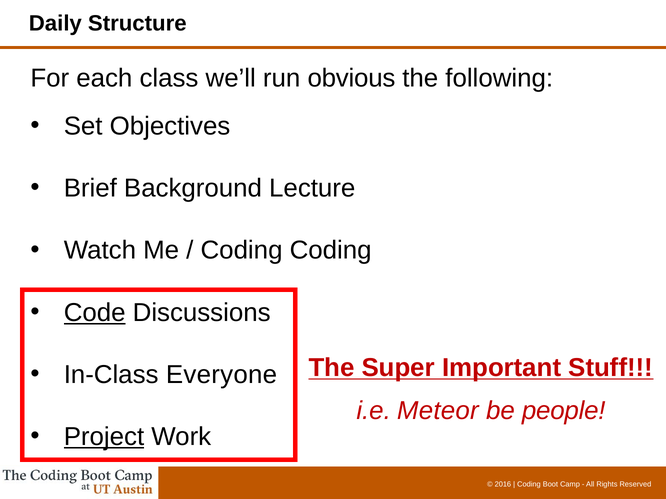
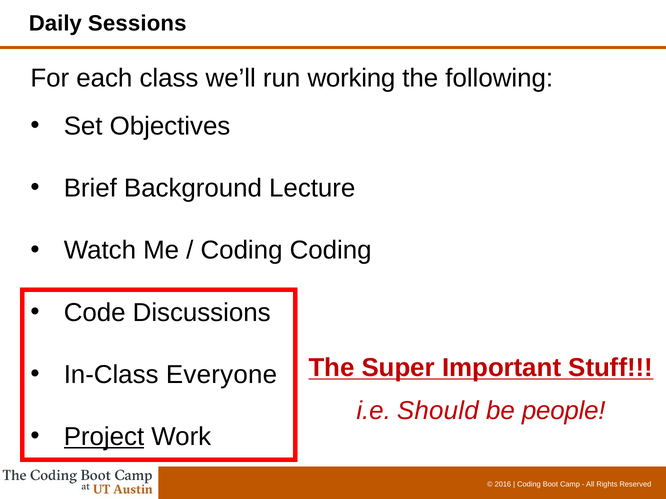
Structure: Structure -> Sessions (137, 24)
obvious: obvious -> working (351, 79)
Code underline: present -> none (95, 313)
Meteor: Meteor -> Should (438, 411)
